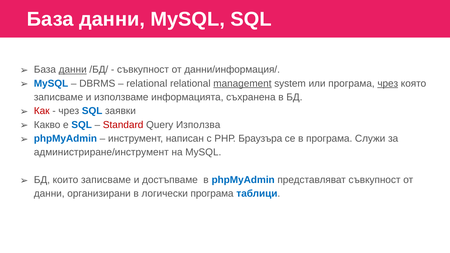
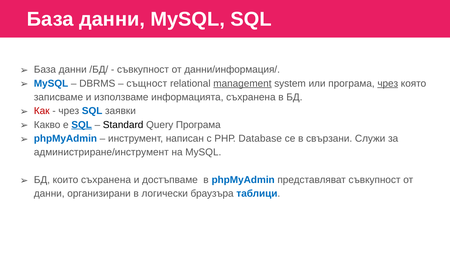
данни underline: present -> none (73, 70)
relational: relational -> същност (147, 83)
SQL underline: none -> present (82, 125)
Standard colour: red -> black (123, 125)
Query Използва: Използва -> Програма (198, 125)
Браузъра: Браузъра -> Database (260, 139)
в програма: програма -> свързани (329, 139)
които записваме: записваме -> съхранена (106, 180)
логически програма: програма -> браузъра (212, 194)
